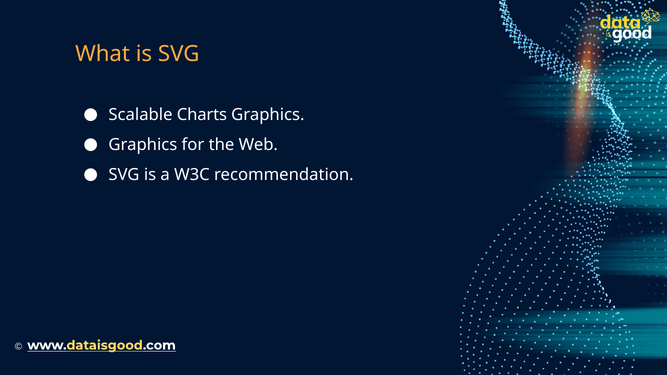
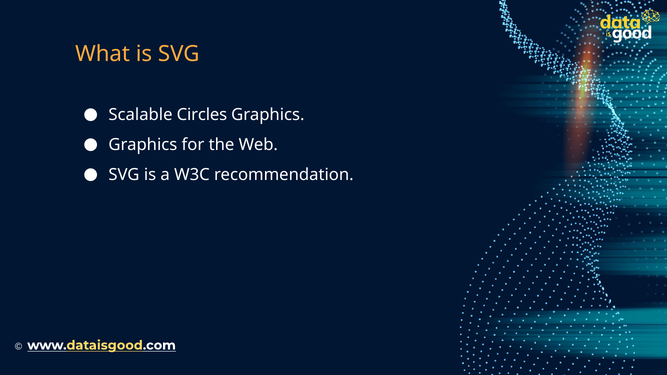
Charts: Charts -> Circles (202, 115)
